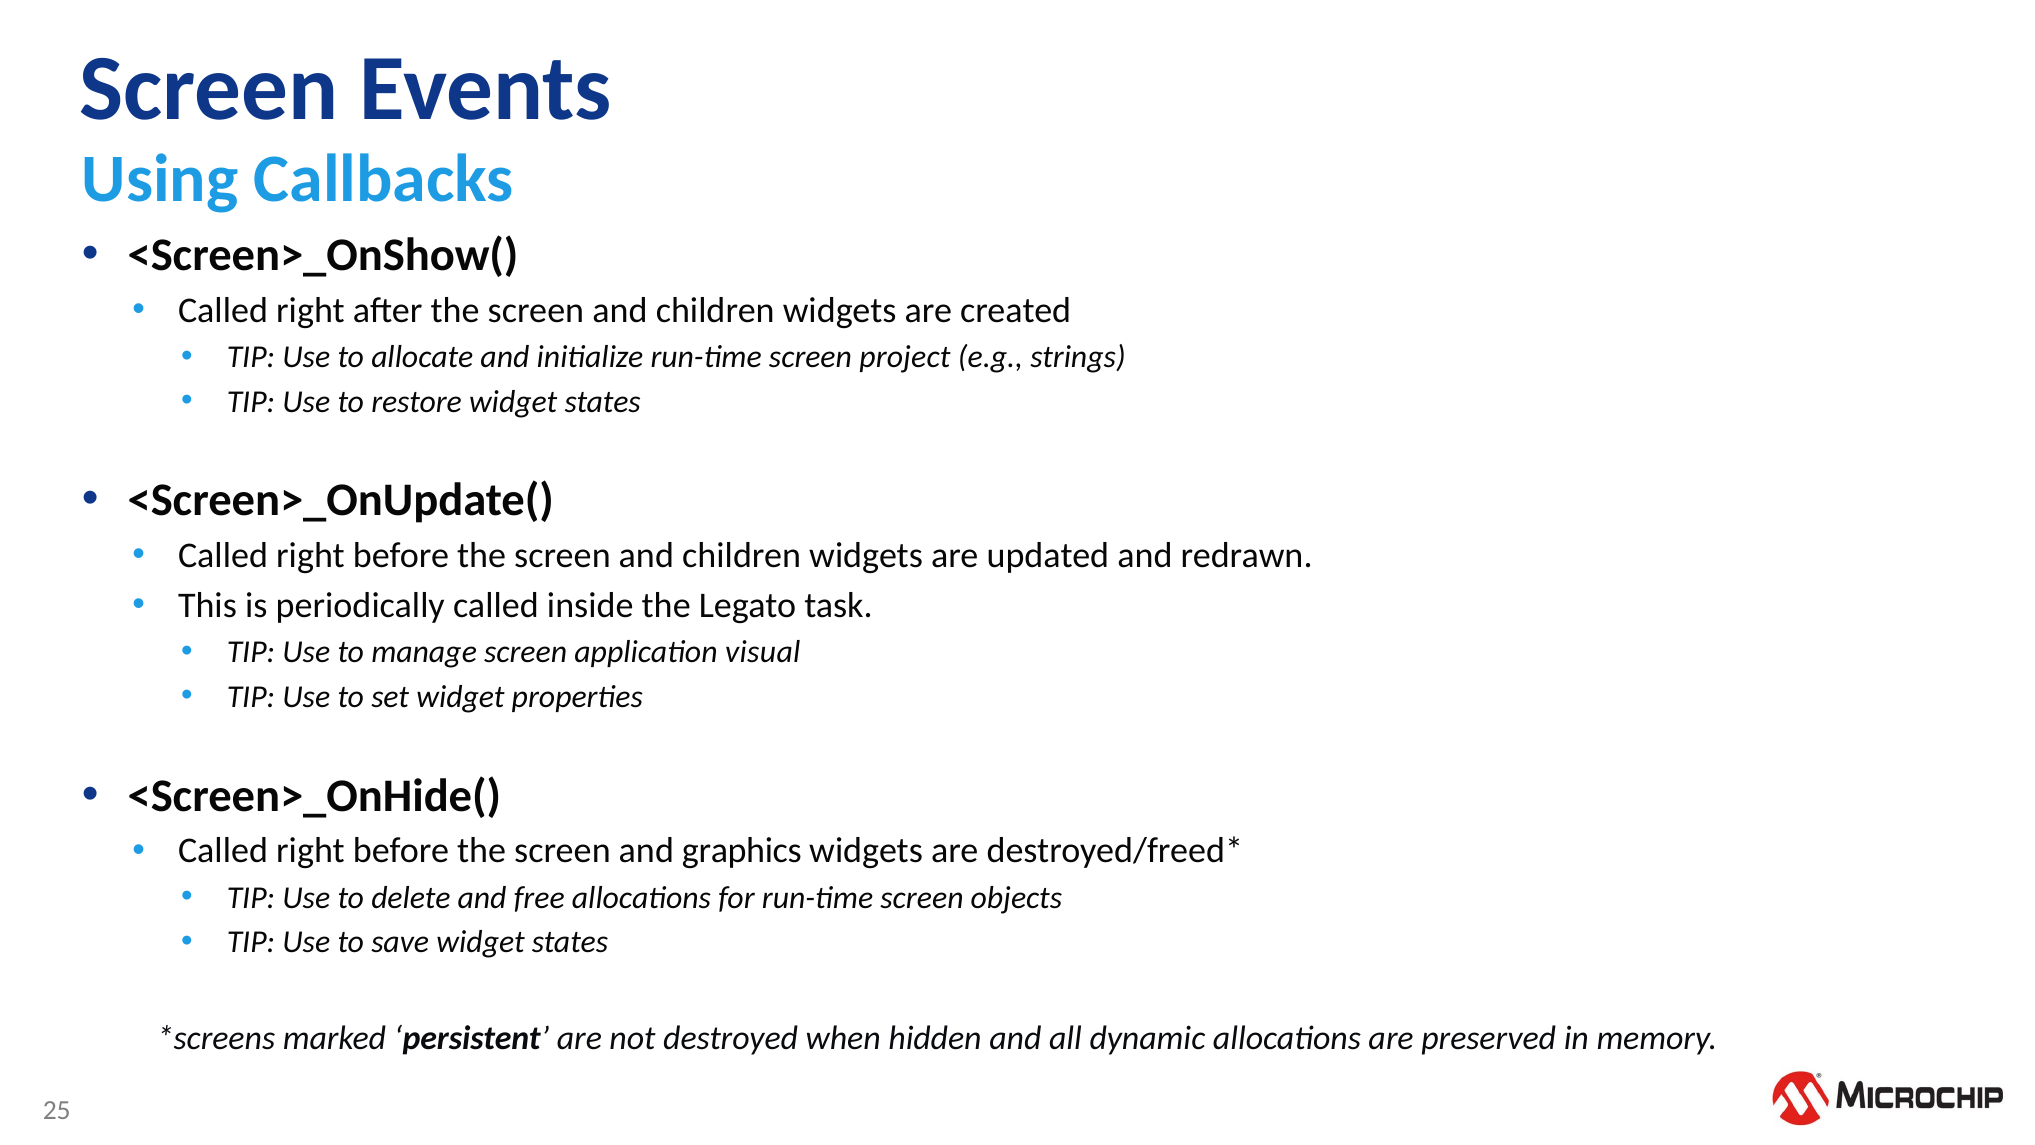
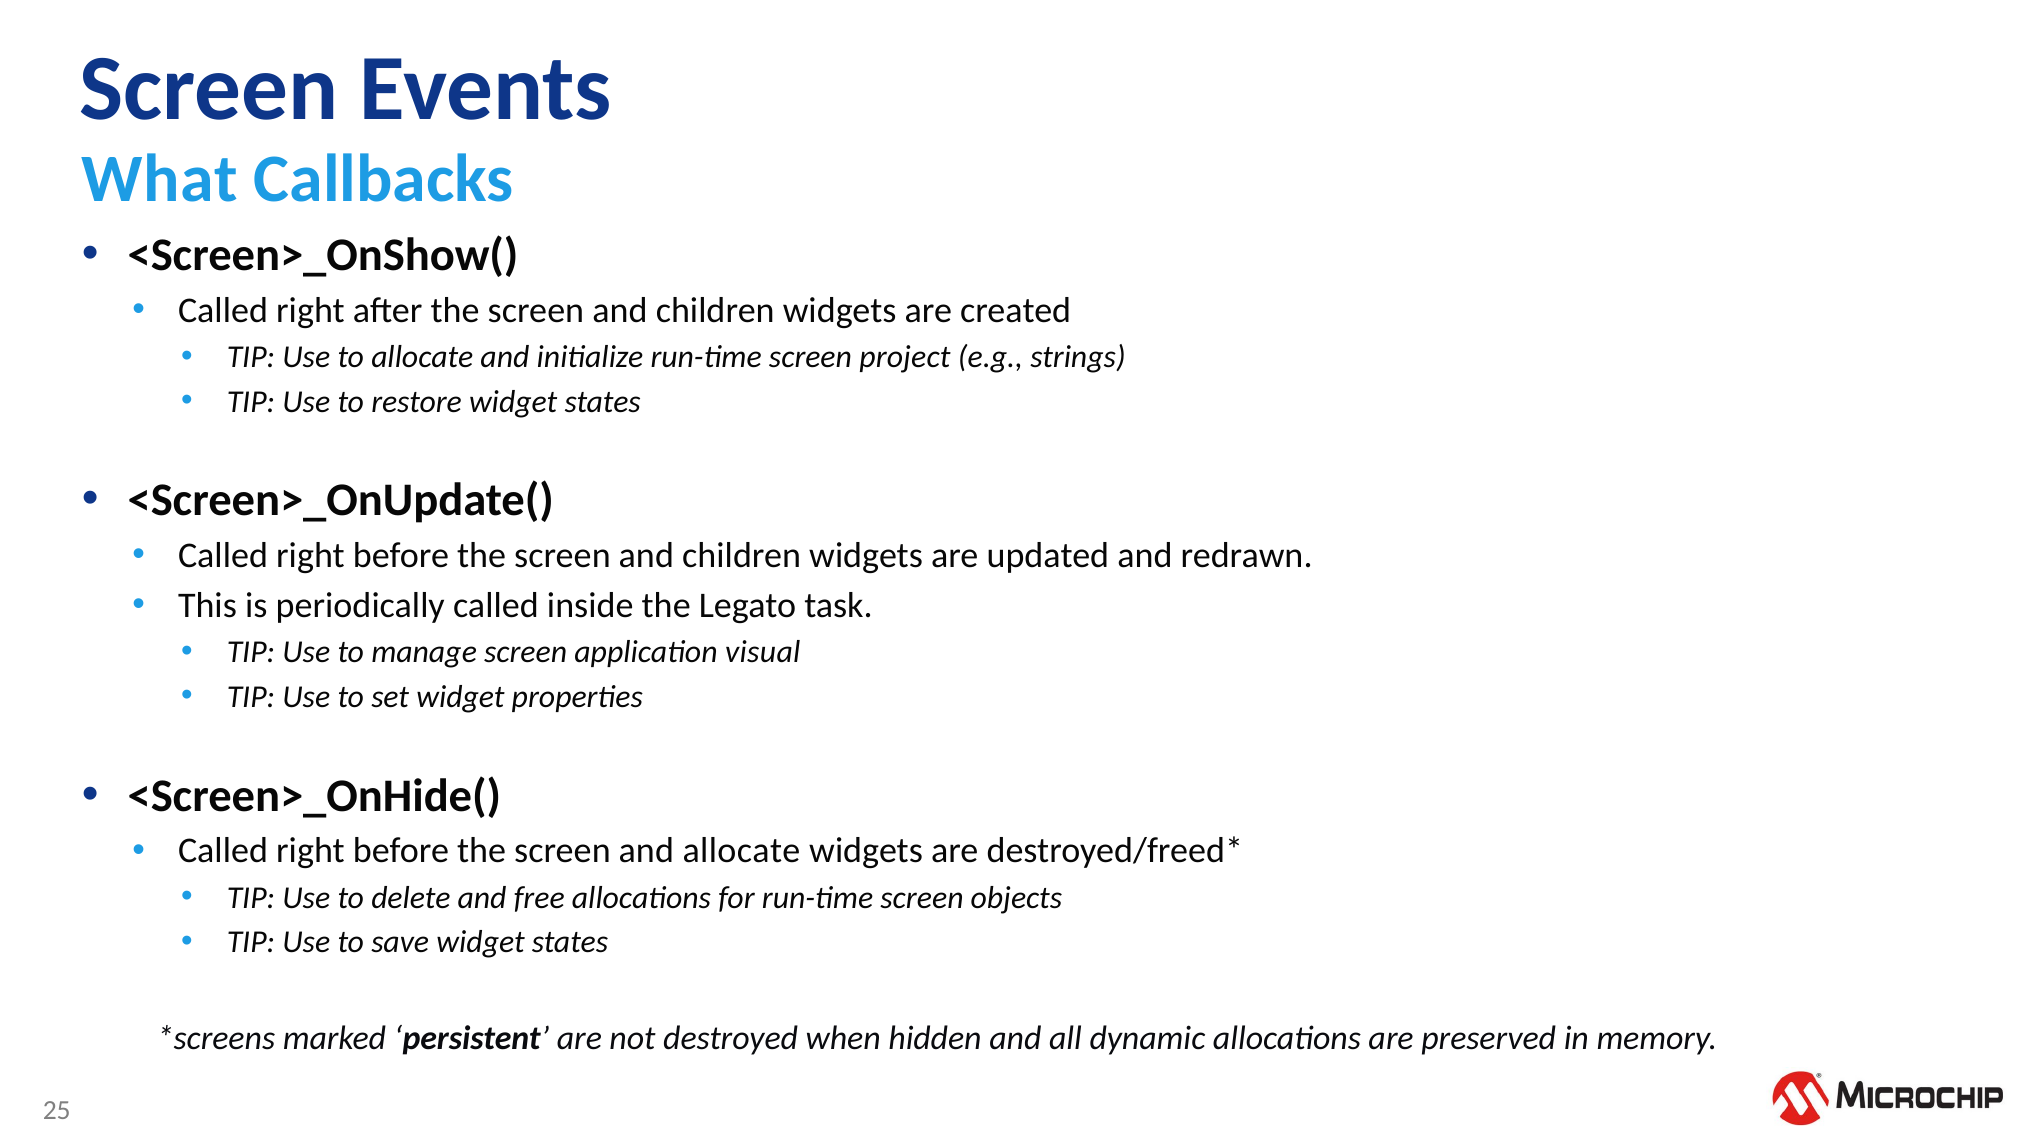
Using: Using -> What (160, 179)
and graphics: graphics -> allocate (741, 851)
